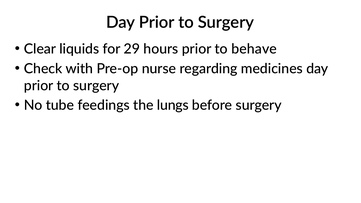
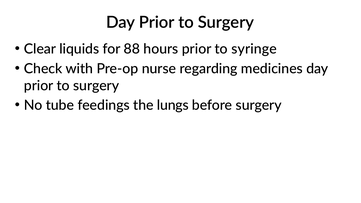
29: 29 -> 88 (132, 49)
behave: behave -> syringe (254, 49)
